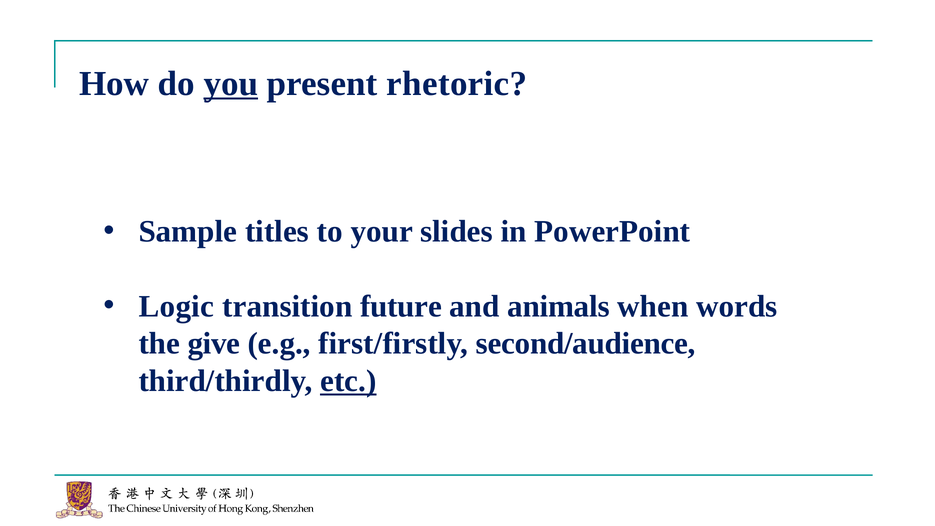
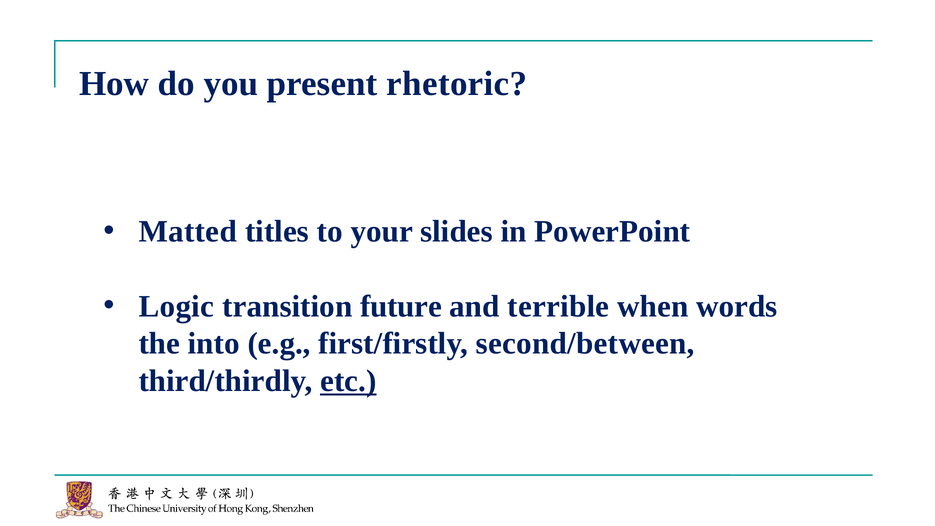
you underline: present -> none (231, 83)
Sample: Sample -> Matted (188, 231)
animals: animals -> terrible (558, 306)
give: give -> into (214, 344)
second/audience: second/audience -> second/between (585, 344)
